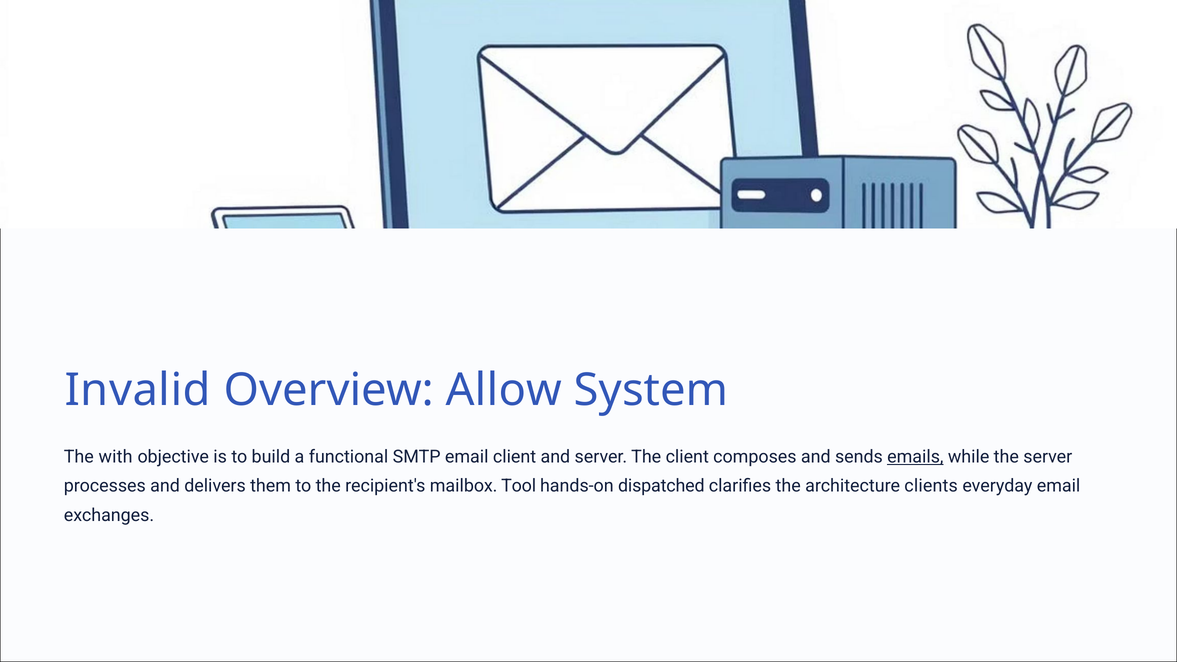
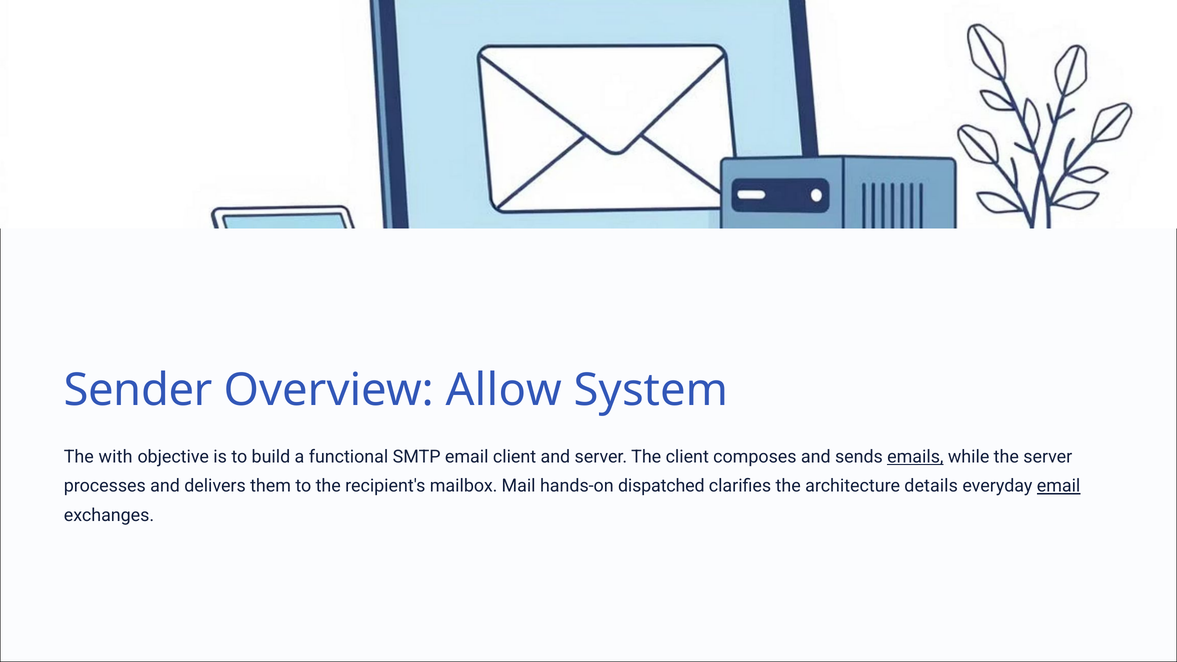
Invalid: Invalid -> Sender (138, 390)
Tool: Tool -> Mail (519, 486)
clients: clients -> details (931, 486)
email underline: none -> present (1059, 486)
